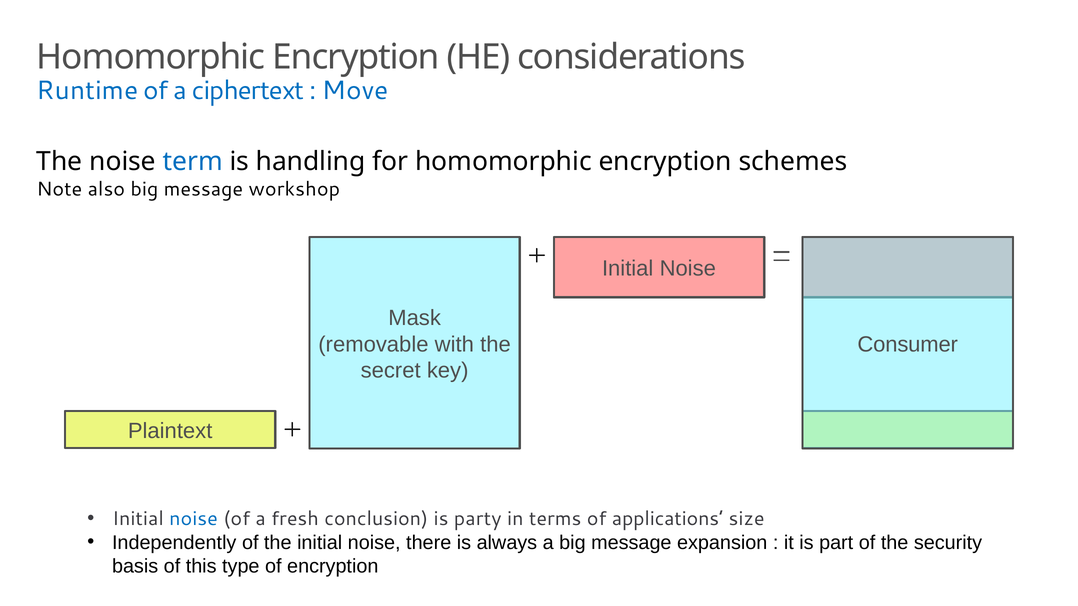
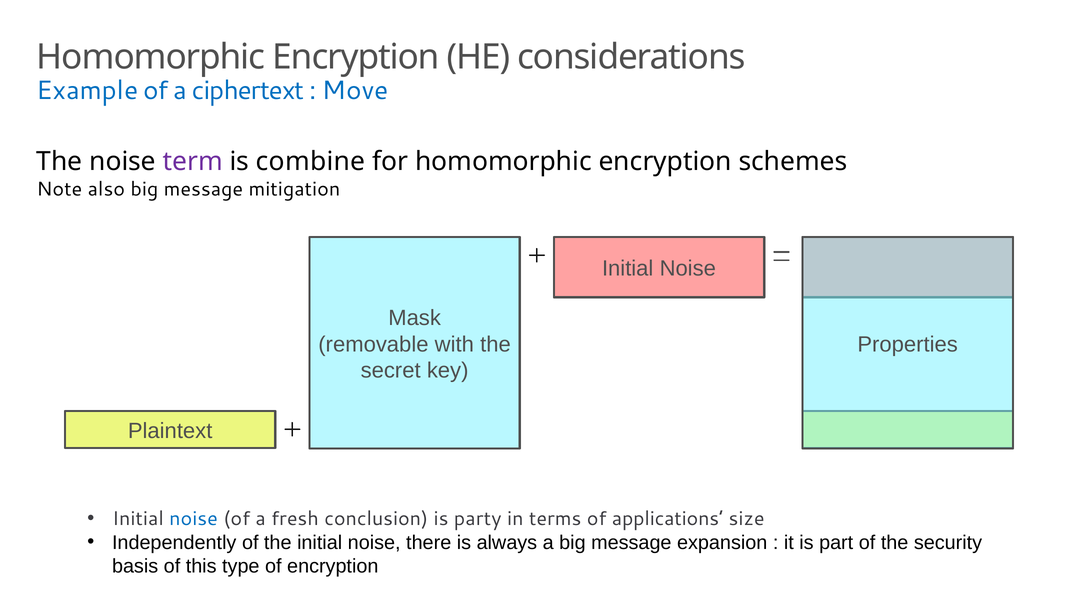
Runtime: Runtime -> Example (87, 91)
term colour: blue -> purple (193, 162)
handling: handling -> combine (311, 162)
workshop: workshop -> mitigation (294, 189)
Consumer: Consumer -> Properties (908, 344)
